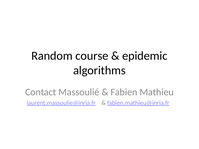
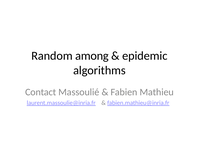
course: course -> among (92, 56)
